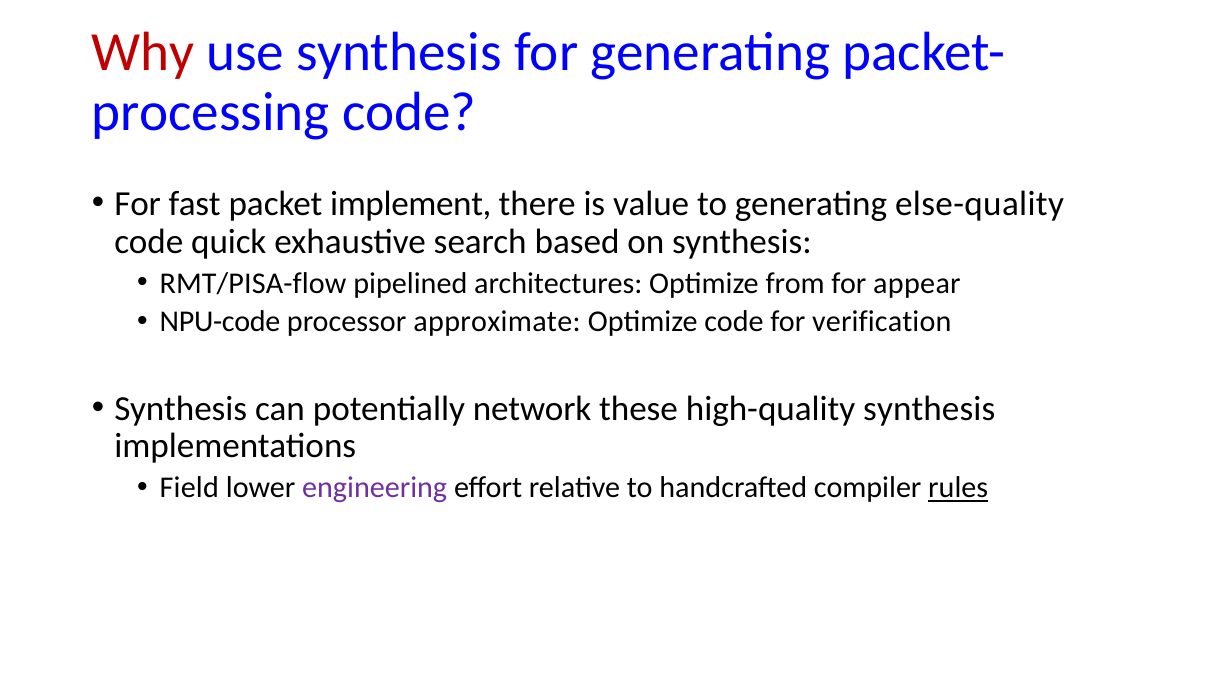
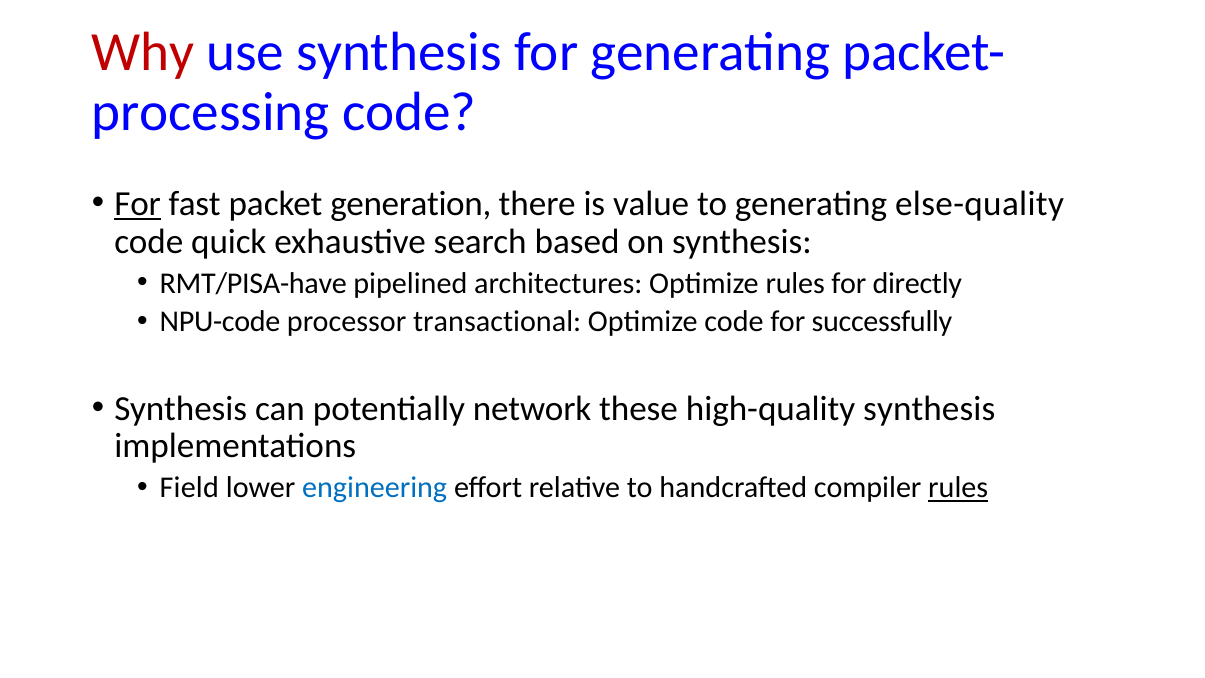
For underline: none -> present (138, 204)
implement: implement -> generation (411, 204)
RMT/PISA-flow: RMT/PISA-flow -> RMT/PISA-have (253, 283)
Optimize from: from -> rules (795, 283)
appear: appear -> directly (917, 283)
approximate: approximate -> transactional (497, 322)
verification: verification -> successfully (882, 322)
engineering colour: purple -> blue (375, 488)
